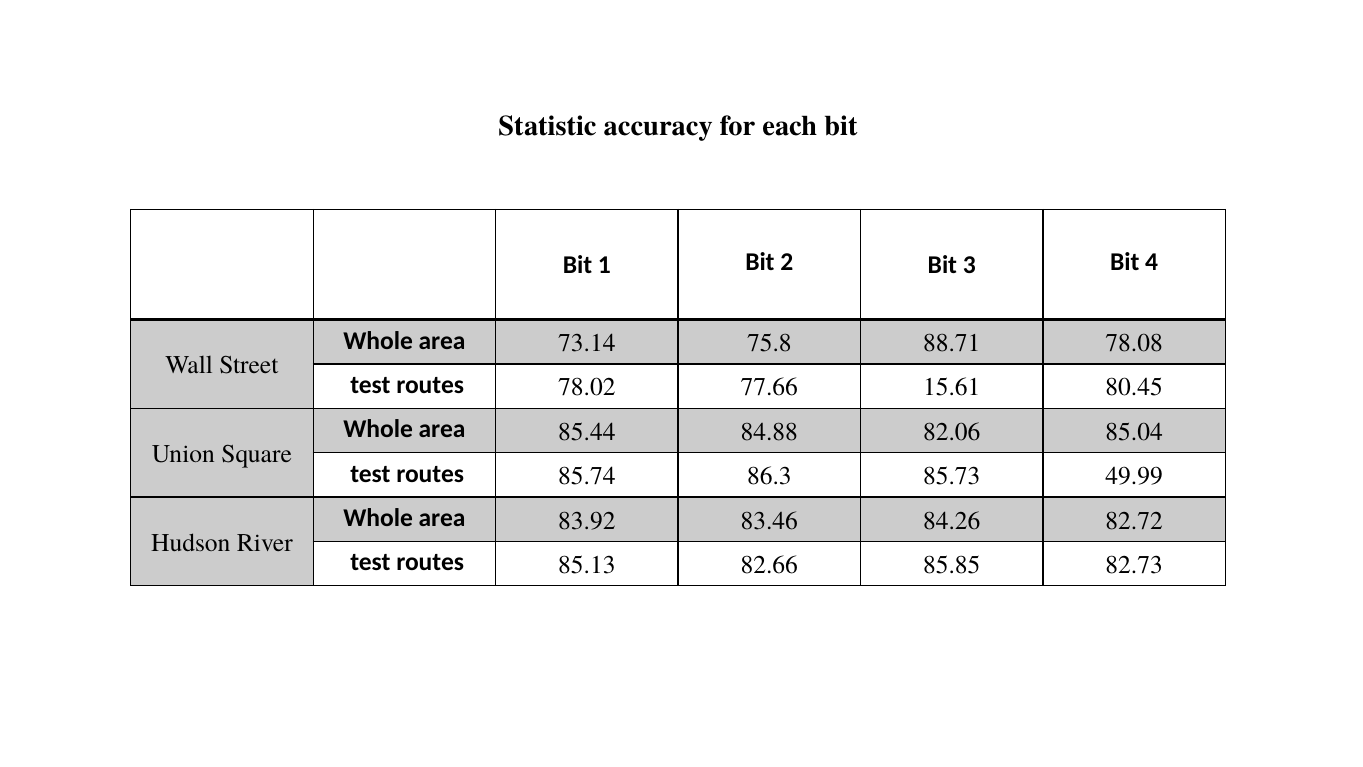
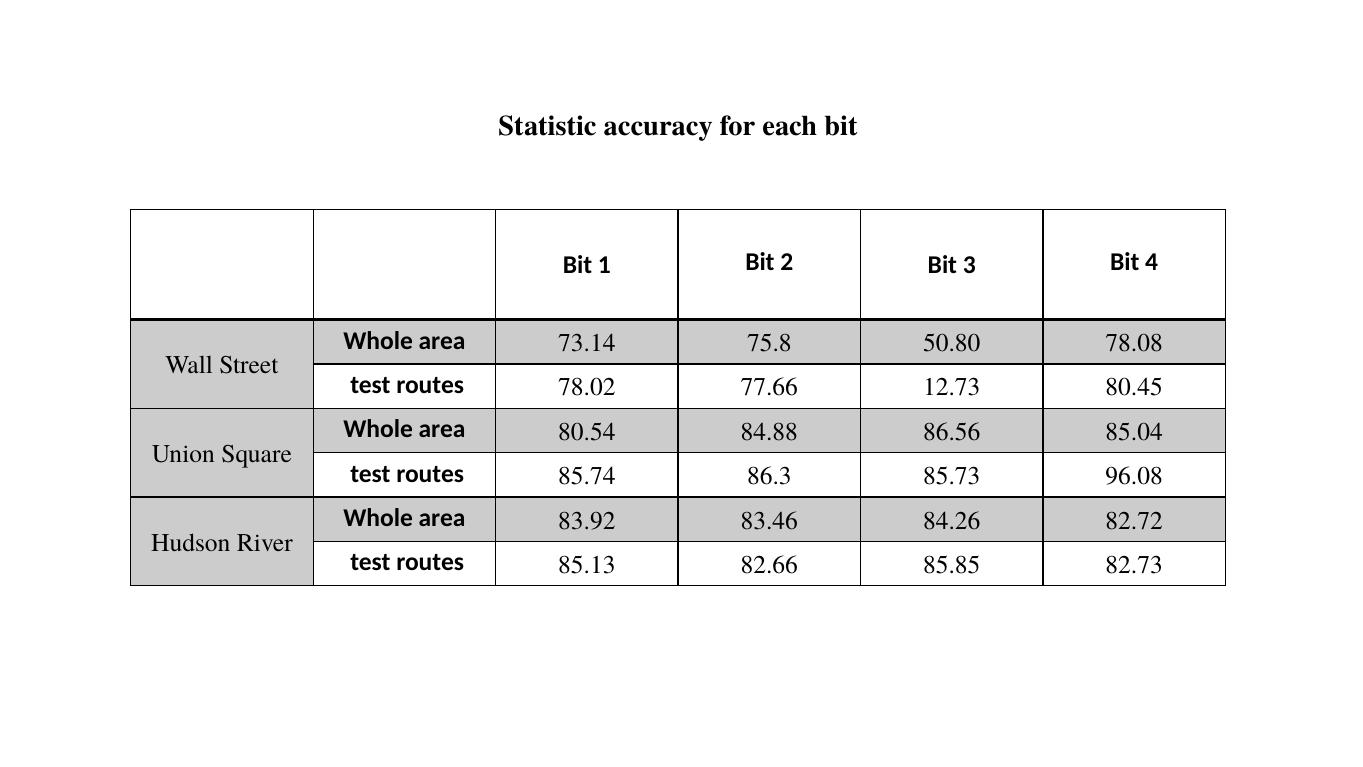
88.71: 88.71 -> 50.80 (952, 343)
15.61: 15.61 -> 12.73 (952, 387)
85.44: 85.44 -> 80.54 (587, 432)
82.06: 82.06 -> 86.56 (952, 432)
49.99: 49.99 -> 96.08 (1134, 476)
